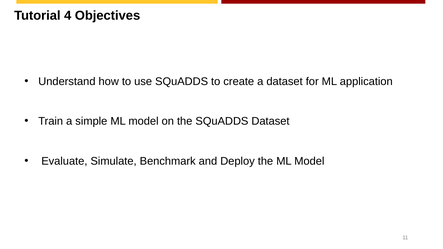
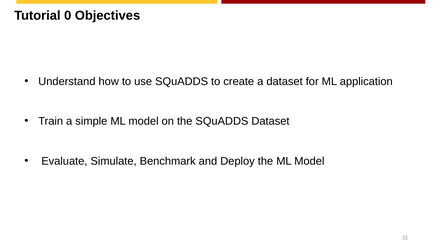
4: 4 -> 0 (68, 16)
